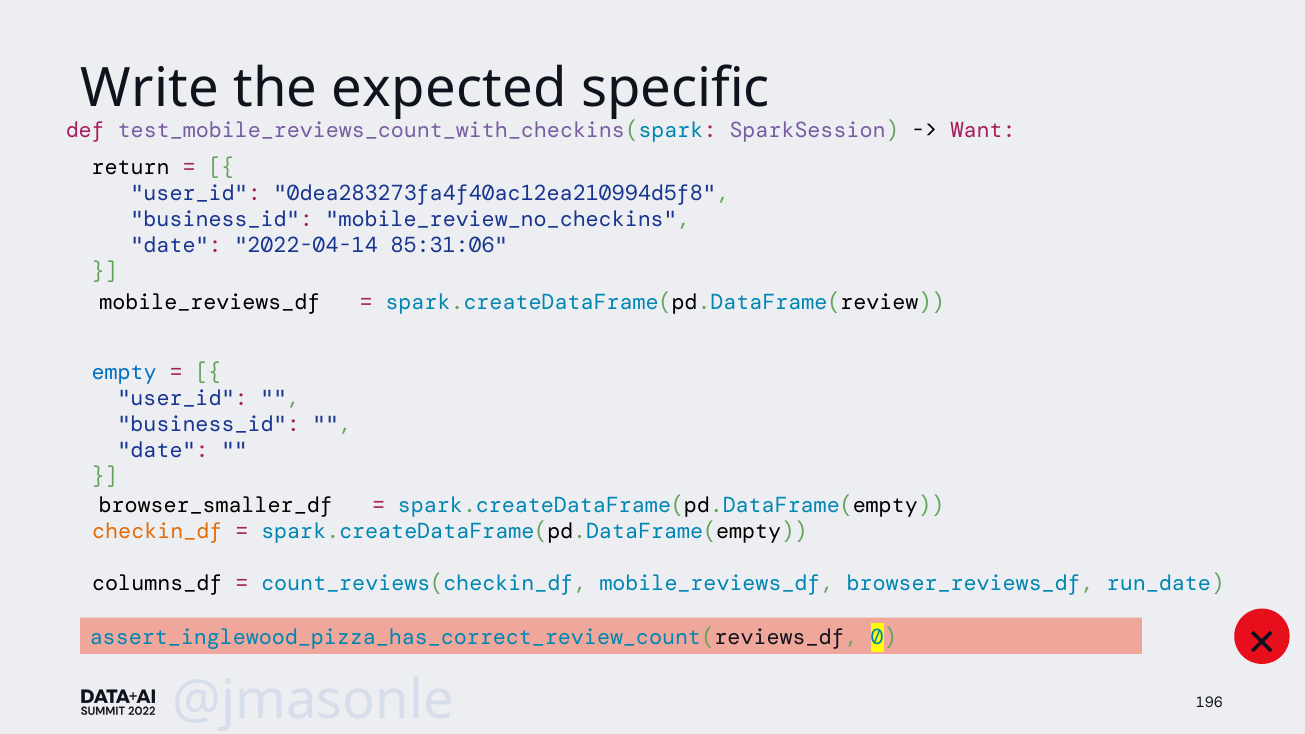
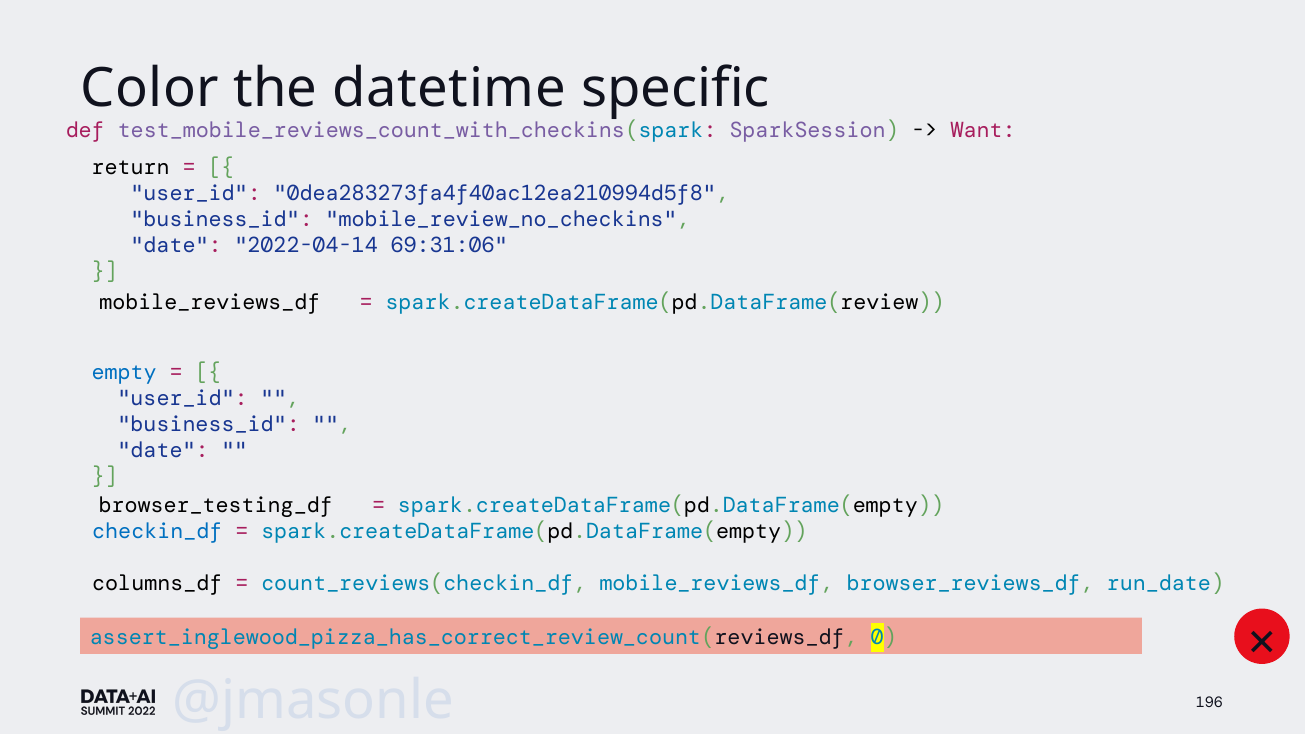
Write: Write -> Color (150, 88)
expected: expected -> datetime (449, 88)
85:31:06: 85:31:06 -> 69:31:06 (449, 246)
browser_smaller_df: browser_smaller_df -> browser_testing_df (216, 506)
checkin_df colour: orange -> blue (157, 531)
